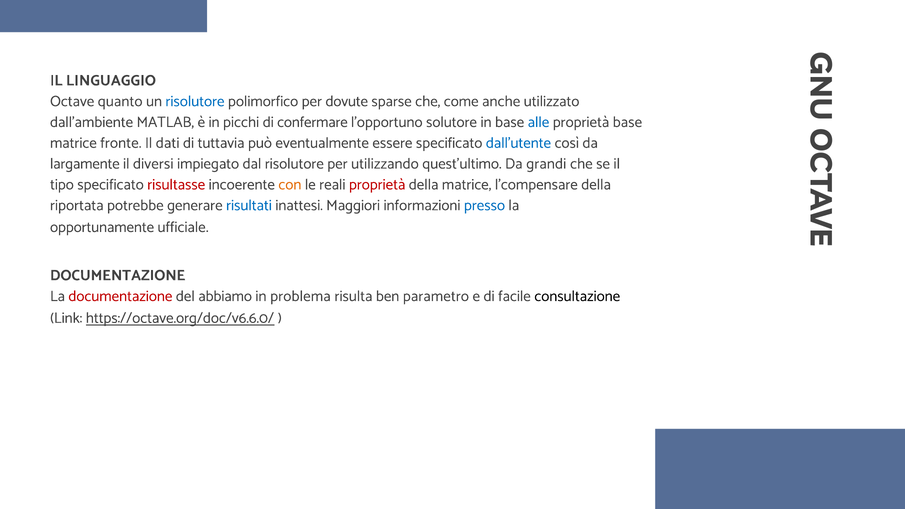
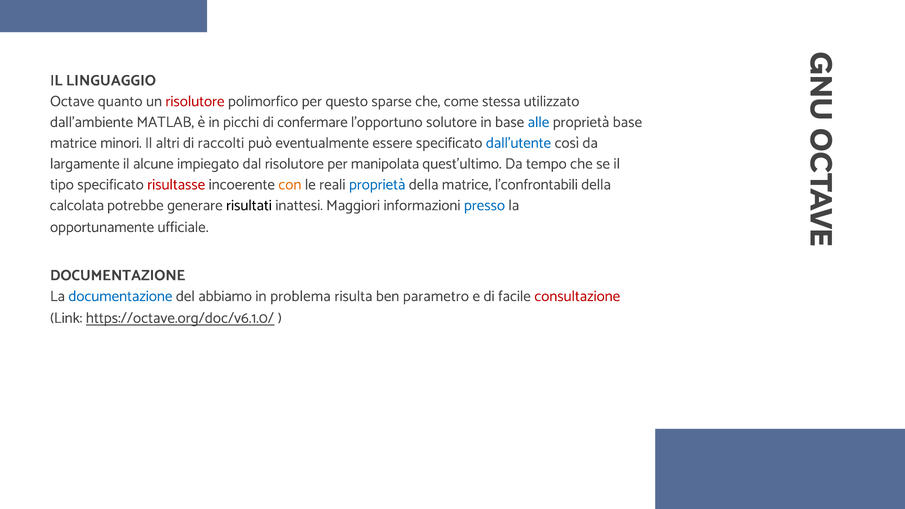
risolutore colour: blue -> red (195, 101)
dovute: dovute -> questo (347, 101)
anche: anche -> stessa (501, 101)
fronte: fronte -> minori (121, 143)
dati: dati -> altri (168, 143)
tuttavia: tuttavia -> raccolti (221, 143)
diversi: diversi -> alcune (153, 164)
utilizzando: utilizzando -> manipolata (385, 164)
grandi: grandi -> tempo (546, 164)
proprietà colour: red -> blue (377, 184)
l’compensare: l’compensare -> l’confrontabili (536, 184)
riportata: riportata -> calcolata (77, 205)
risultati colour: blue -> black (249, 205)
documentazione colour: red -> blue (120, 296)
consultazione colour: black -> red (577, 296)
https://octave.org/doc/v6.6.0/: https://octave.org/doc/v6.6.0/ -> https://octave.org/doc/v6.1.0/ (180, 318)
